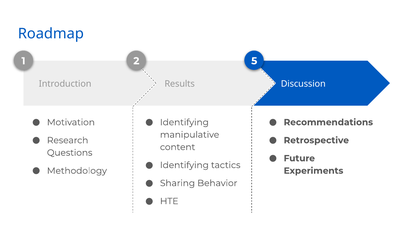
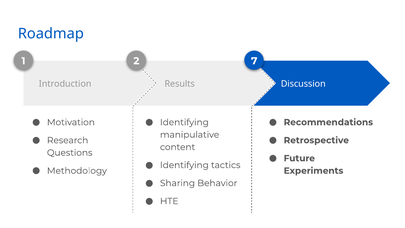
5: 5 -> 7 (254, 61)
